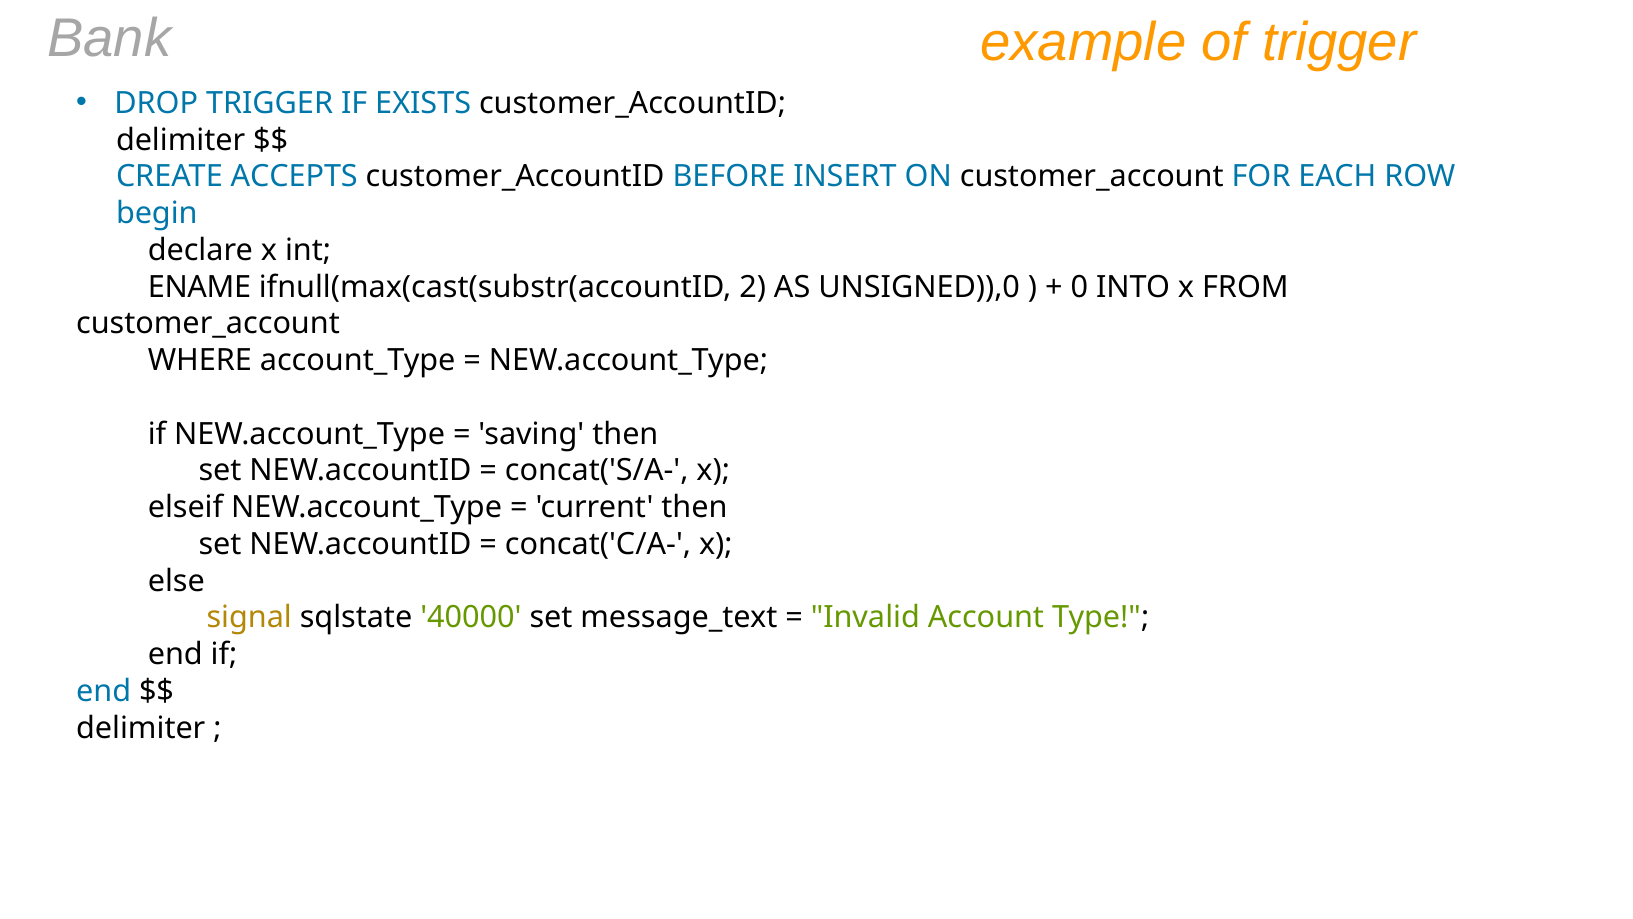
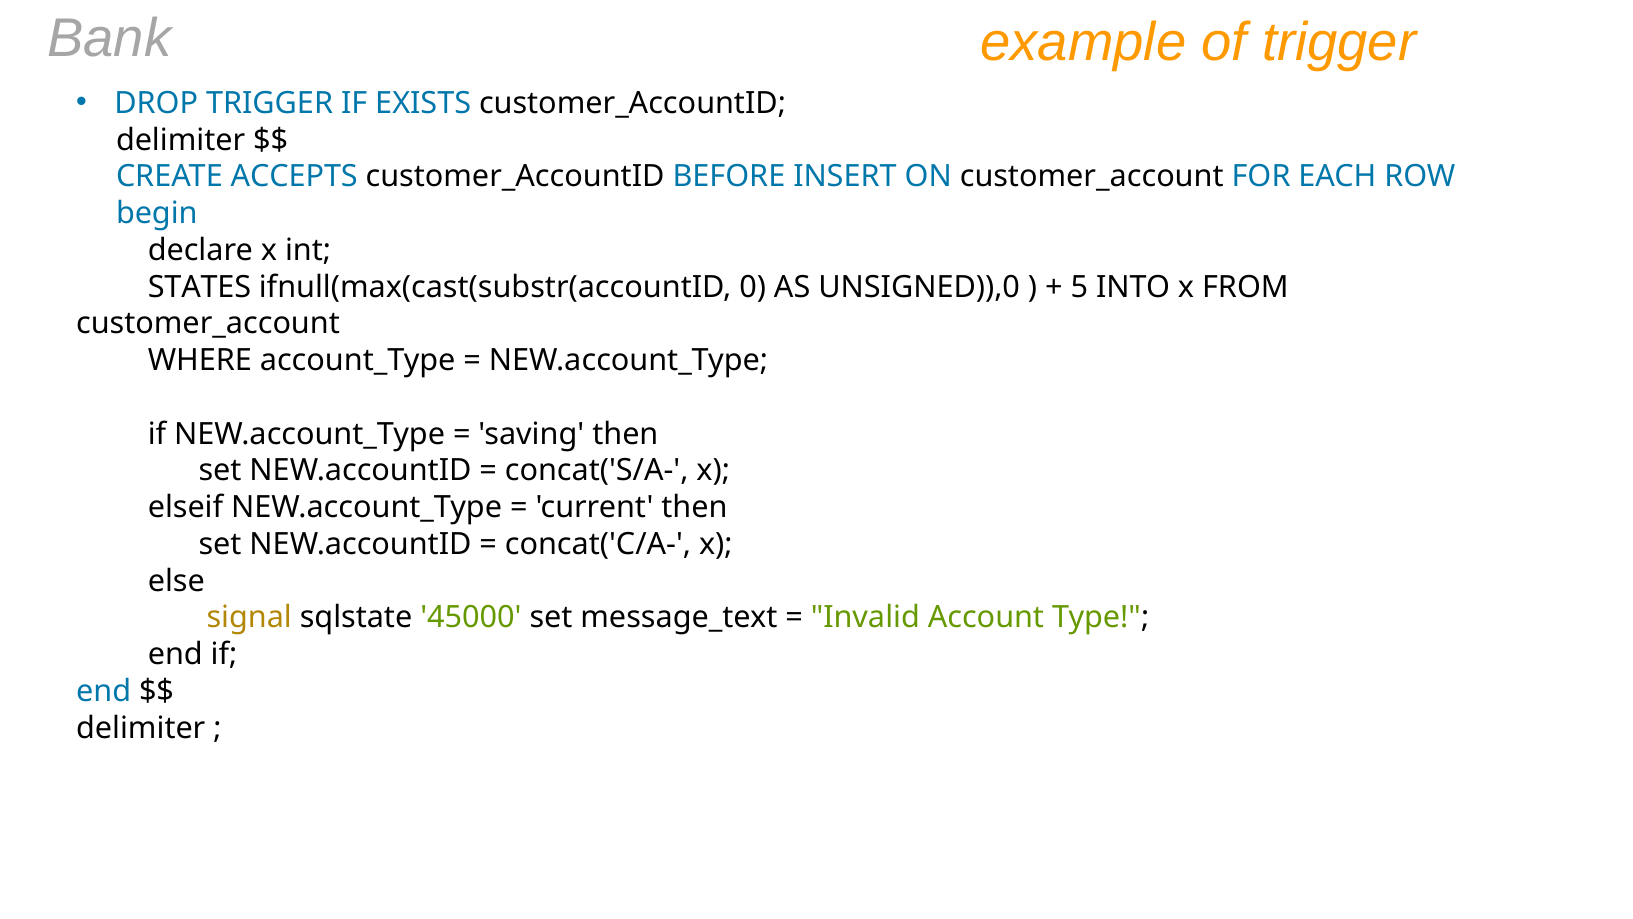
ENAME: ENAME -> STATES (199, 287)
2: 2 -> 0 (753, 287)
0: 0 -> 5 (1079, 287)
40000: 40000 -> 45000 (471, 618)
